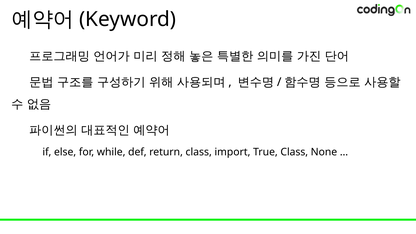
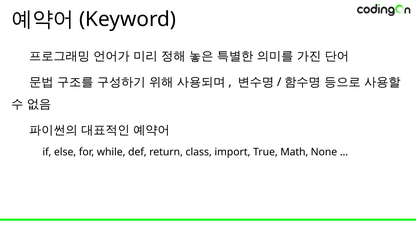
True Class: Class -> Math (294, 152)
